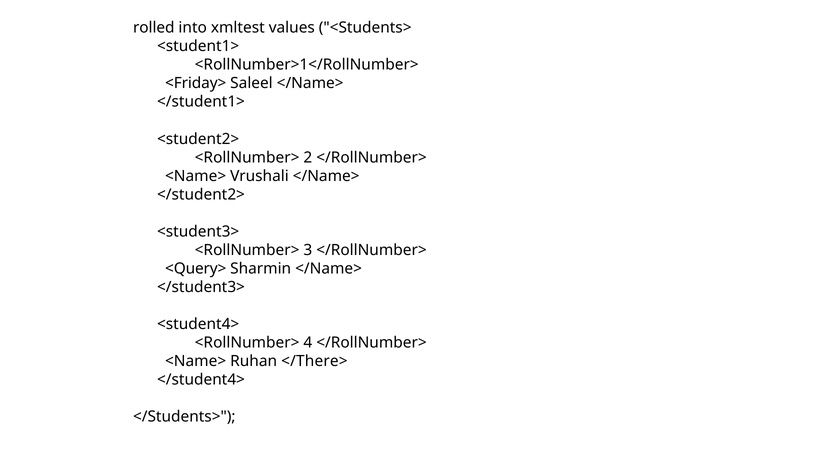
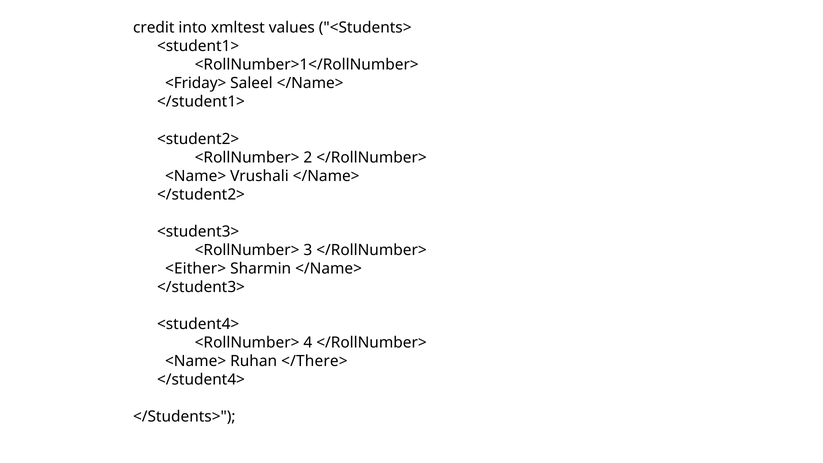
rolled: rolled -> credit (154, 28)
<Query>: <Query> -> <Either> (196, 269)
